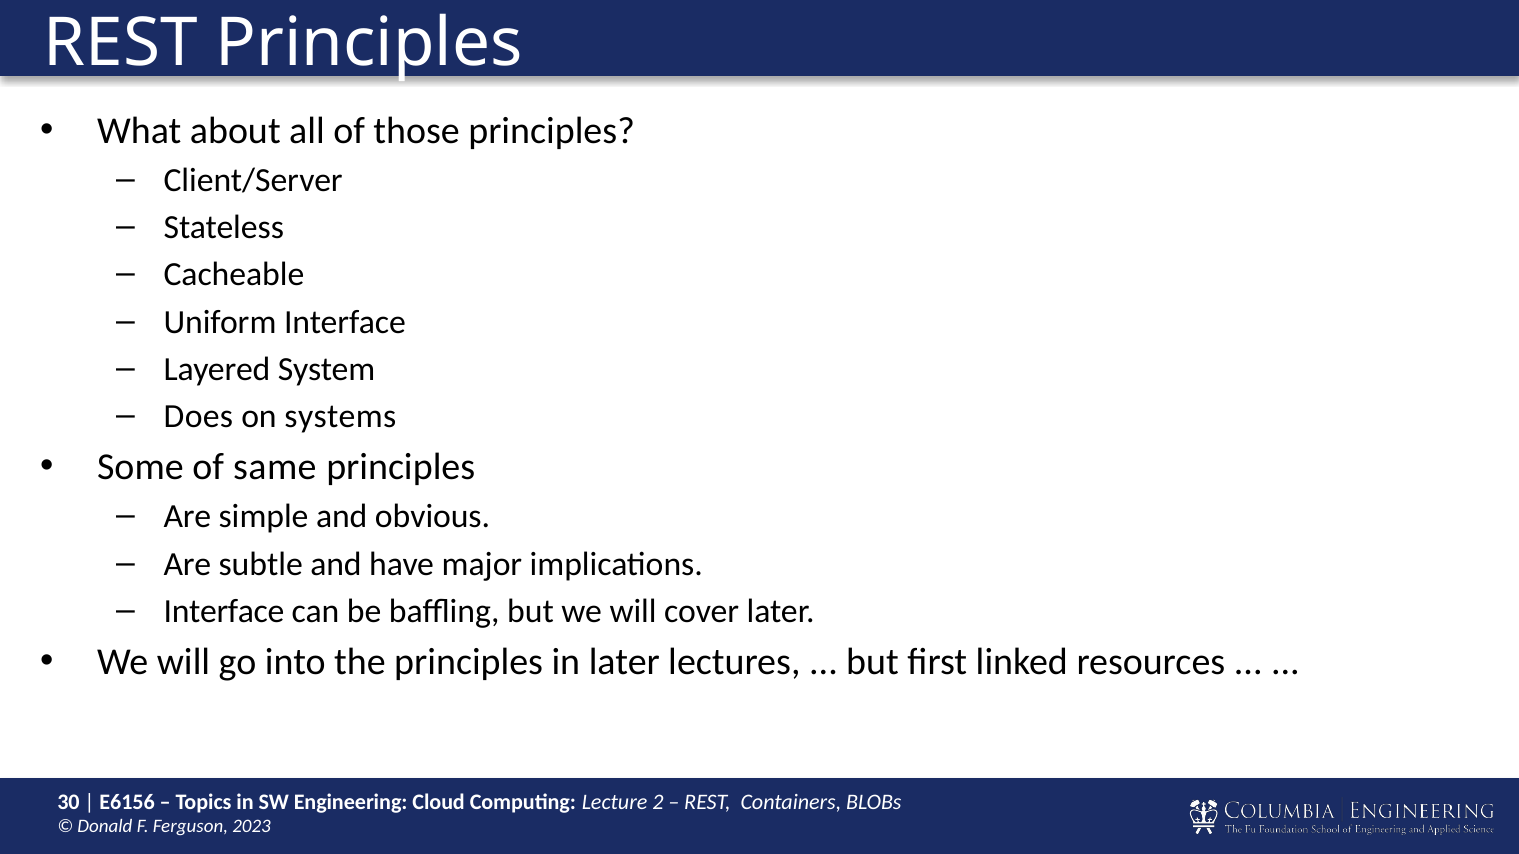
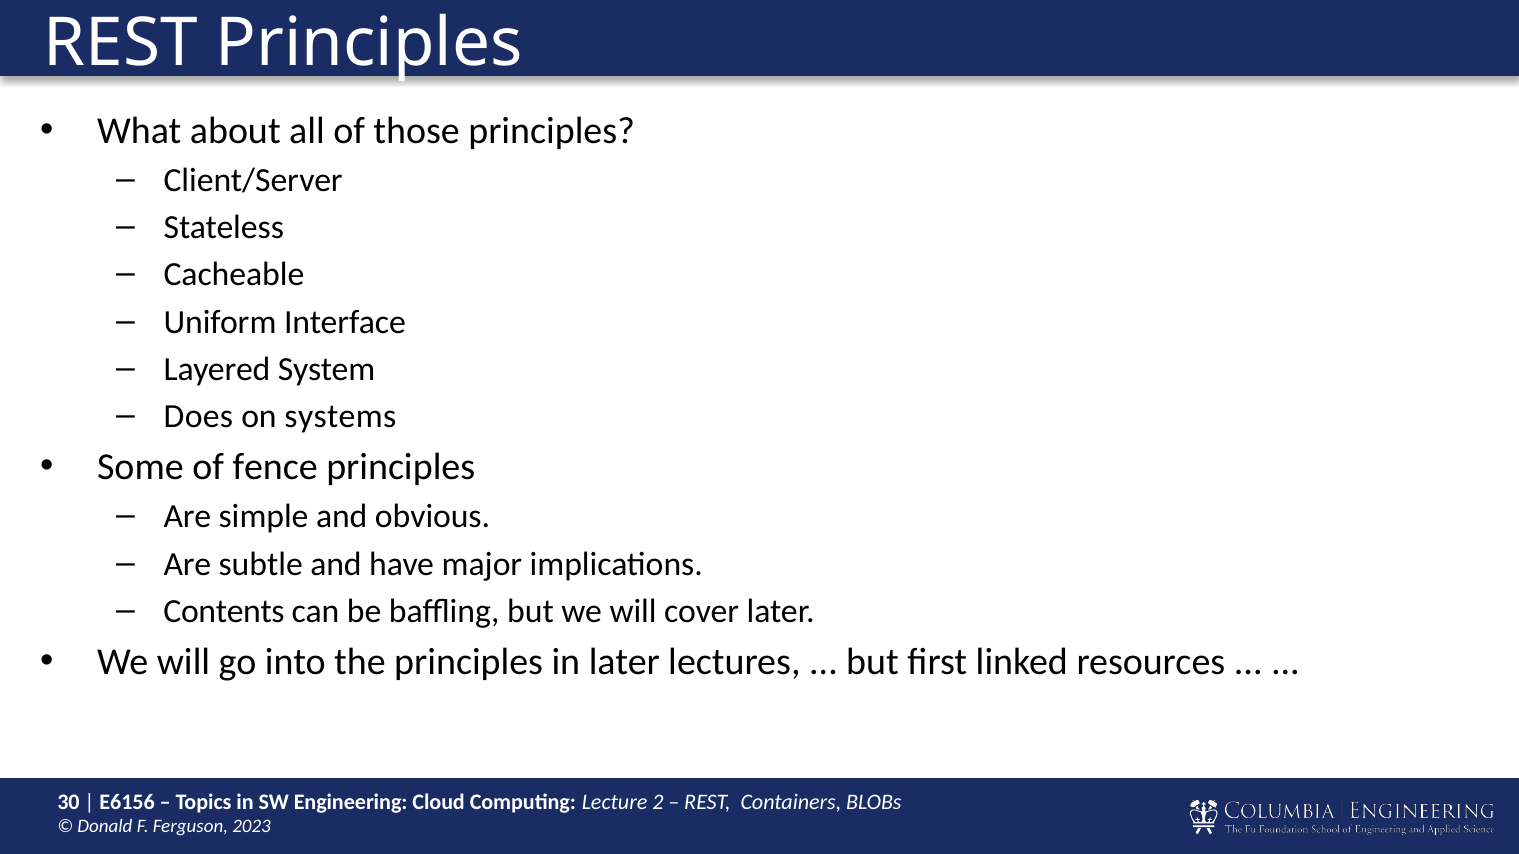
same: same -> fence (275, 468)
Interface: Interface -> Contents (224, 612)
